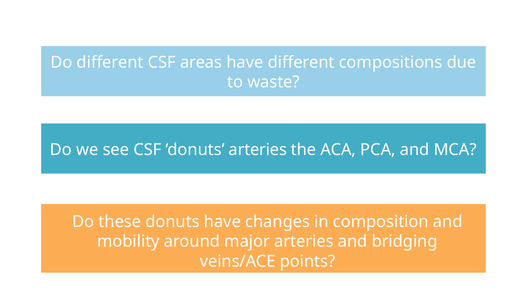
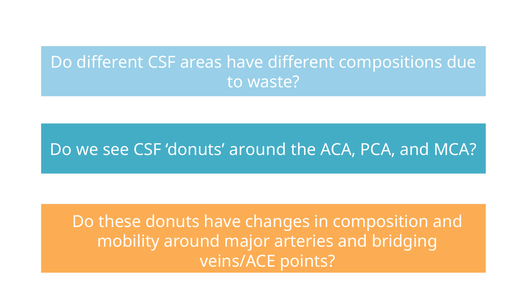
donuts arteries: arteries -> around (258, 149)
